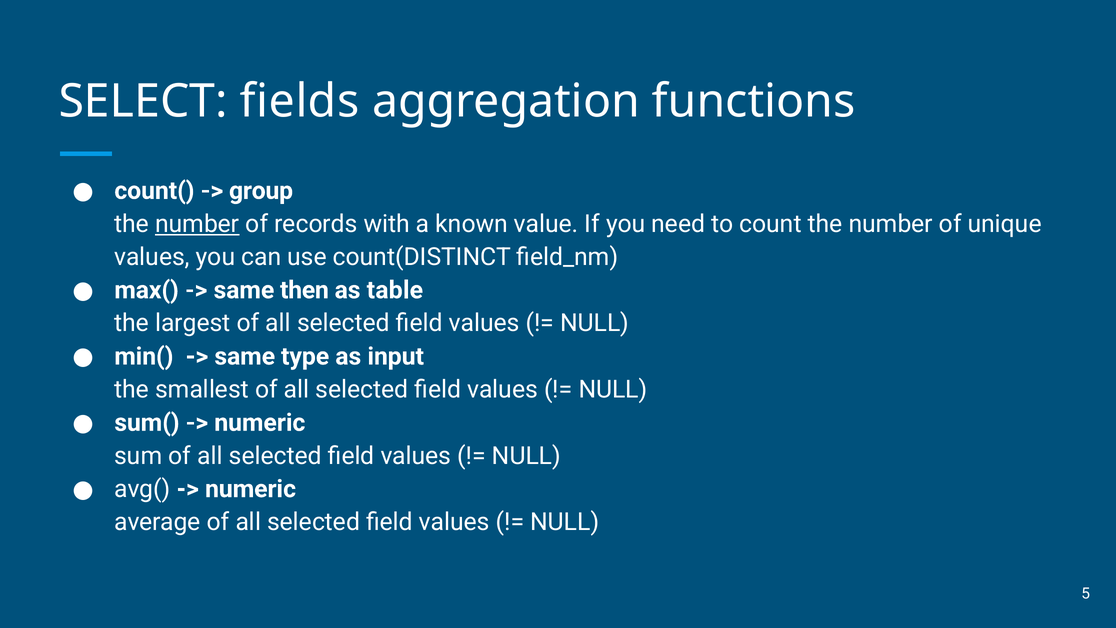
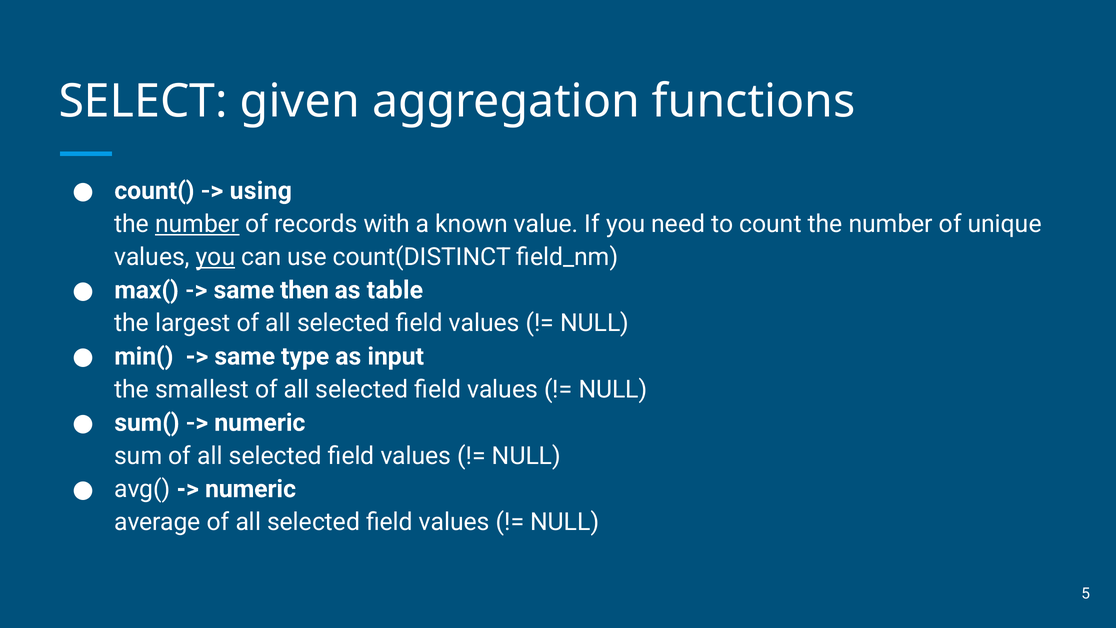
fields: fields -> given (300, 101)
group: group -> using (261, 191)
you underline: none -> present (215, 257)
